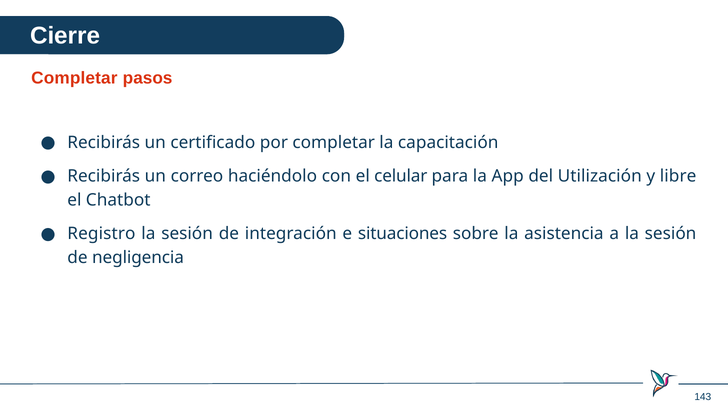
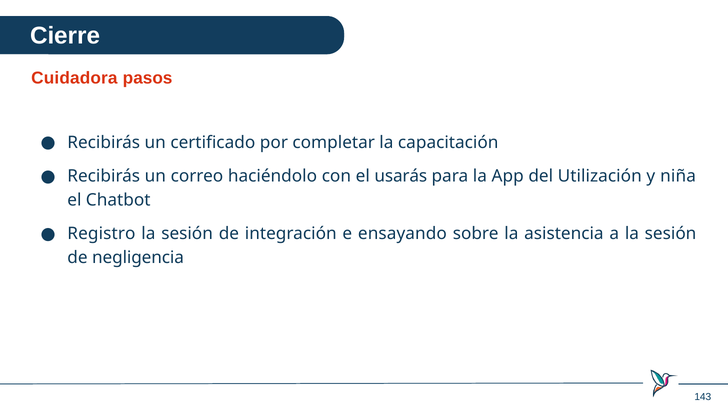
Completar: Completar -> Cuidadora (74, 78)
celular: celular -> usarás (401, 176)
libre: libre -> niña (678, 176)
situaciones: situaciones -> ensayando (402, 234)
